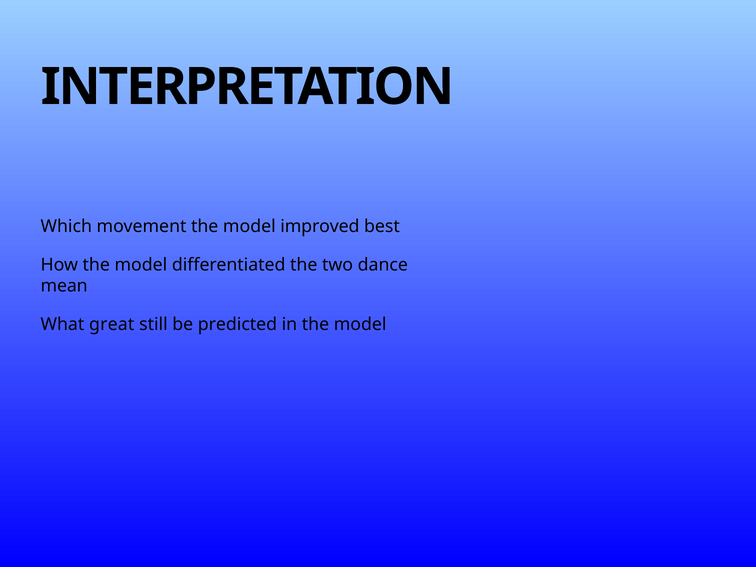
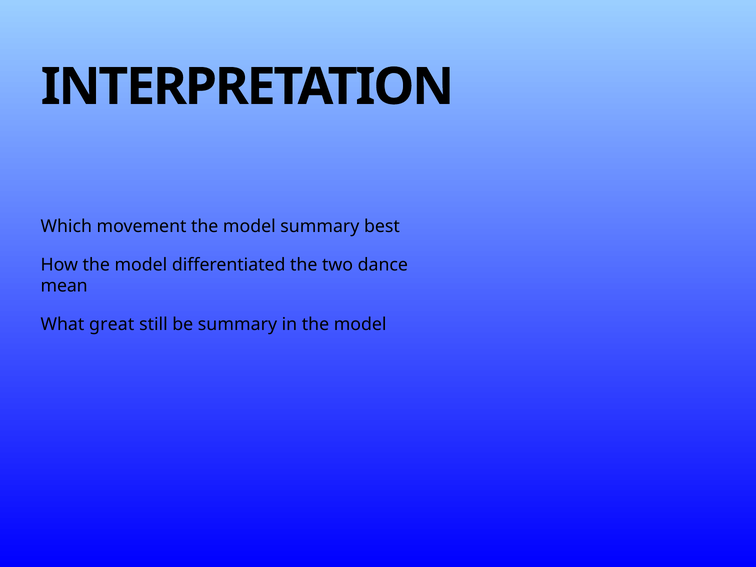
model improved: improved -> summary (320, 227)
be predicted: predicted -> summary (237, 324)
